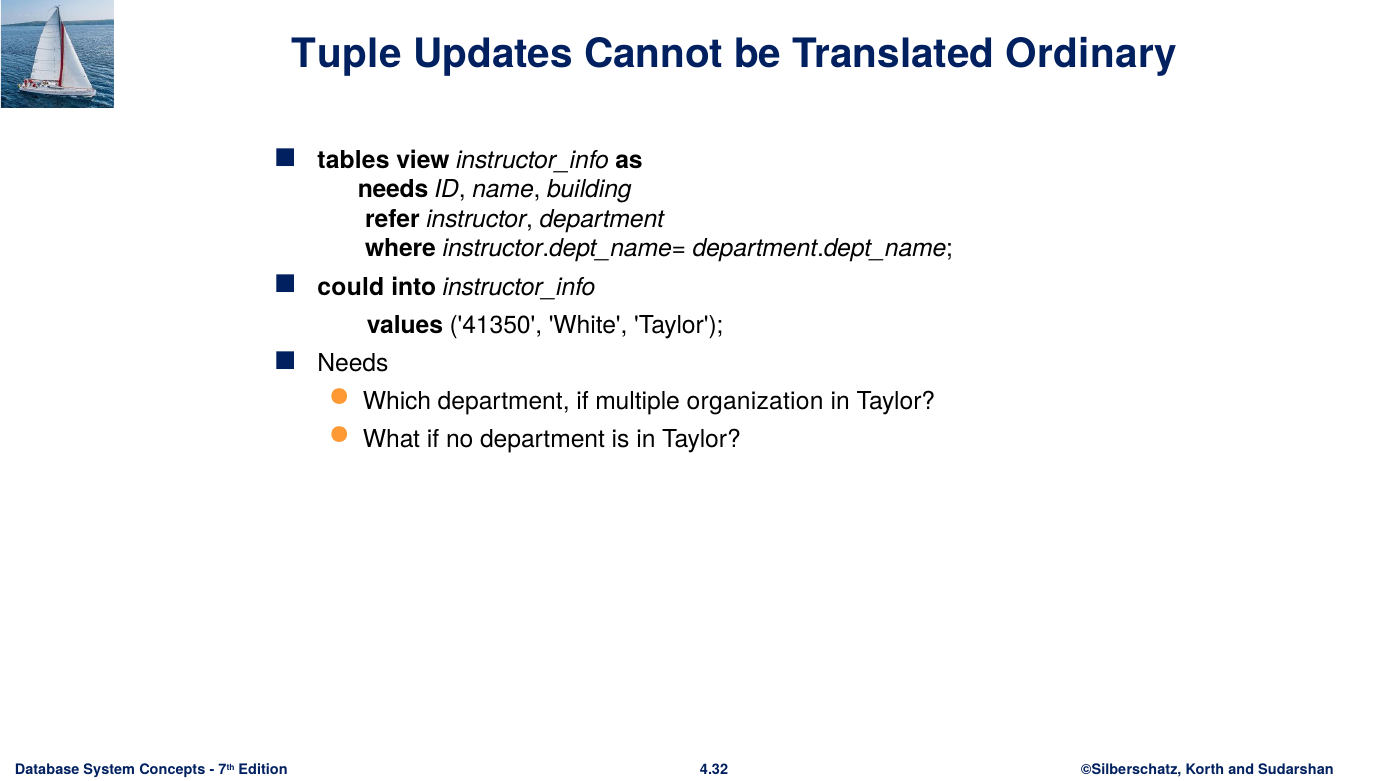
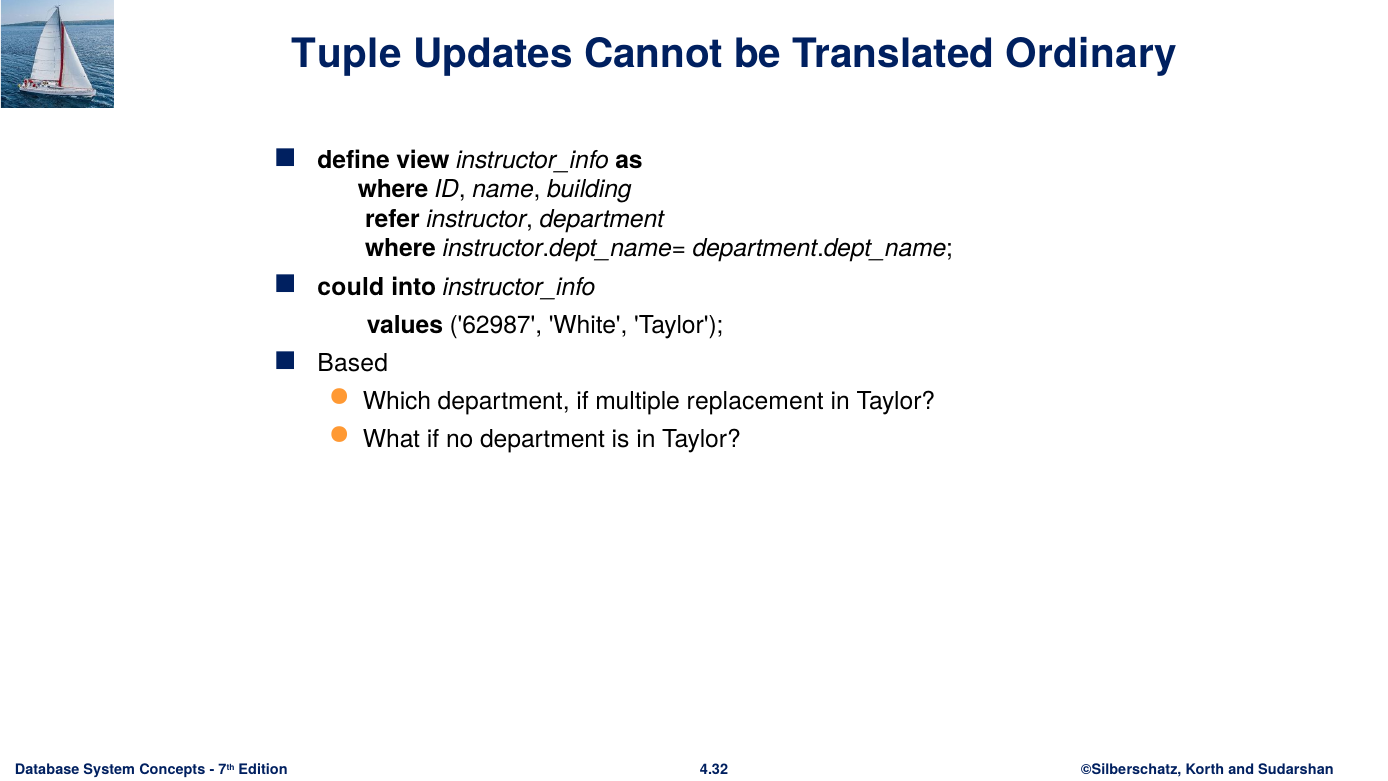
tables: tables -> define (354, 160)
needs: needs -> where (393, 190)
41350: 41350 -> 62987 (496, 325)
Needs: Needs -> Based (353, 363)
organization: organization -> replacement (755, 401)
